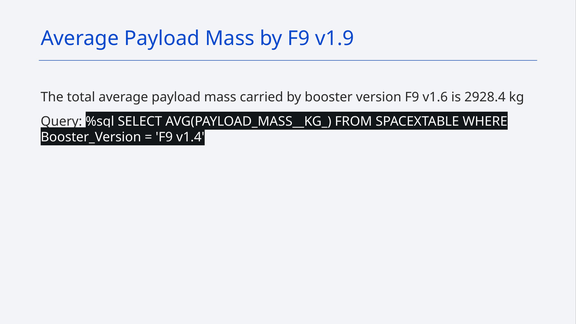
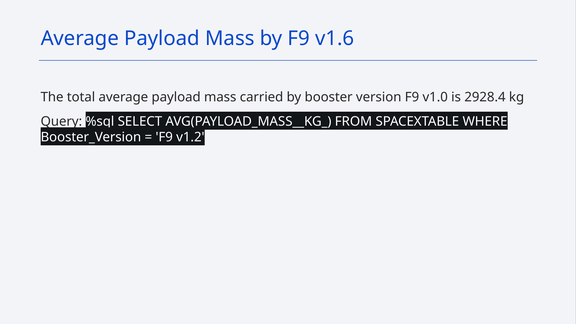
v1.9: v1.9 -> v1.6 (335, 38)
v1.6: v1.6 -> v1.0 (435, 97)
v1.4: v1.4 -> v1.2 (190, 137)
